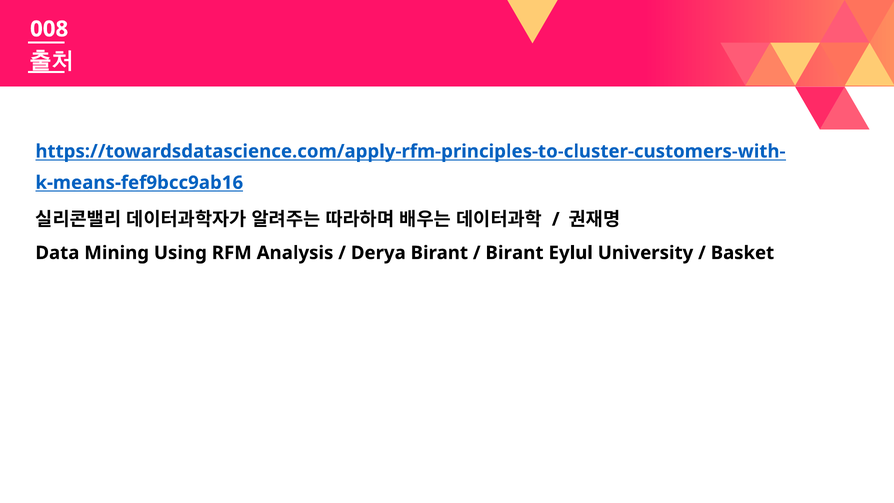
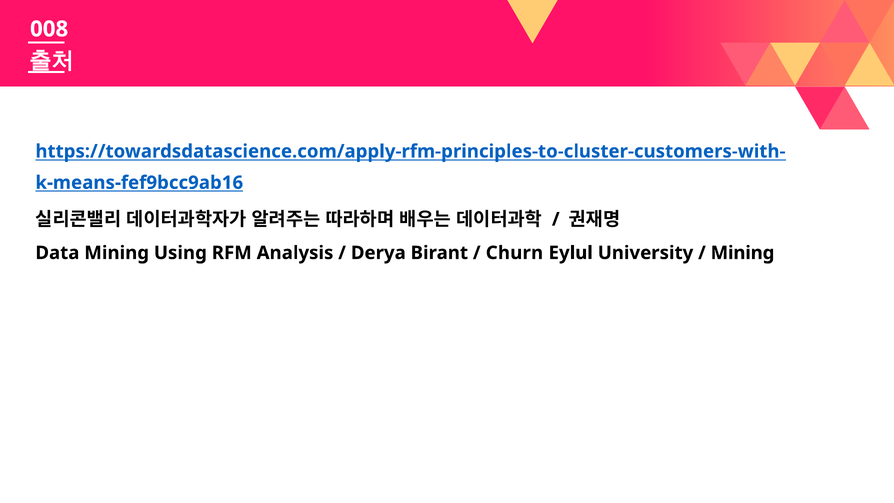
Birant: Birant -> Churn (514, 253)
Basket: Basket -> Mining (742, 253)
